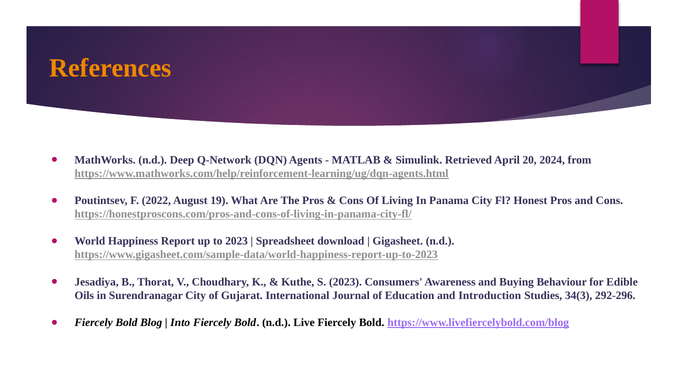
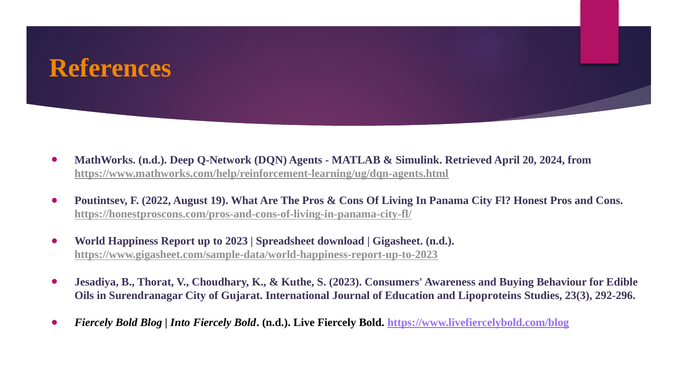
Introduction: Introduction -> Lipoproteins (490, 296)
34(3: 34(3 -> 23(3 (579, 296)
